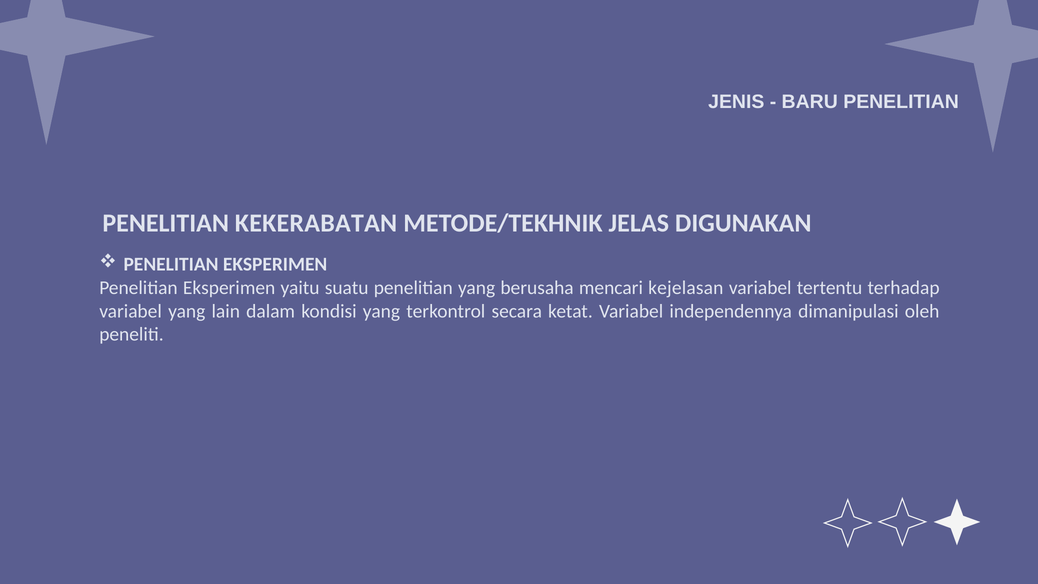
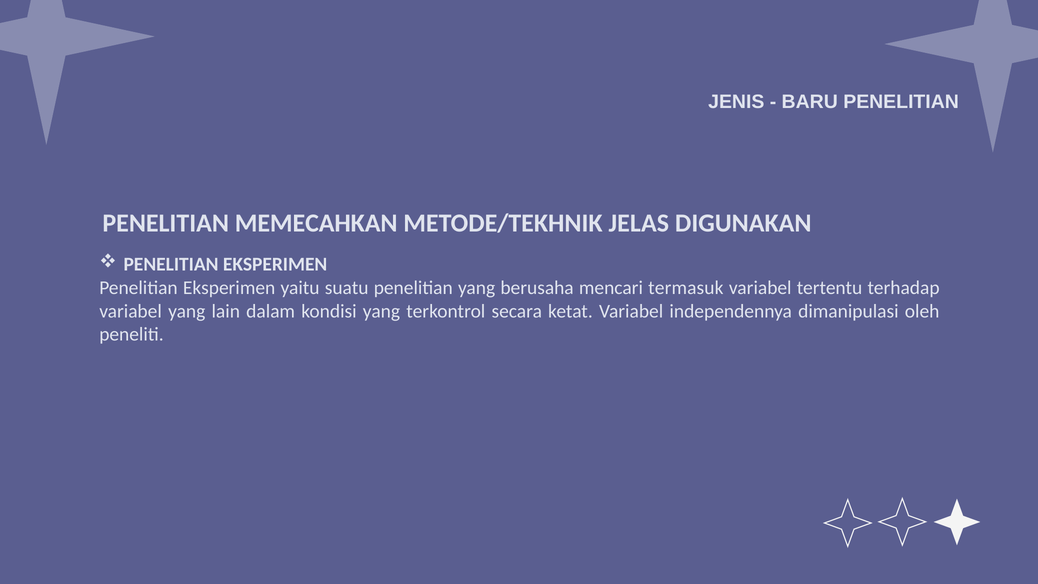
KEKERABATAN: KEKERABATAN -> MEMECAHKAN (316, 223)
kejelasan: kejelasan -> termasuk (686, 288)
